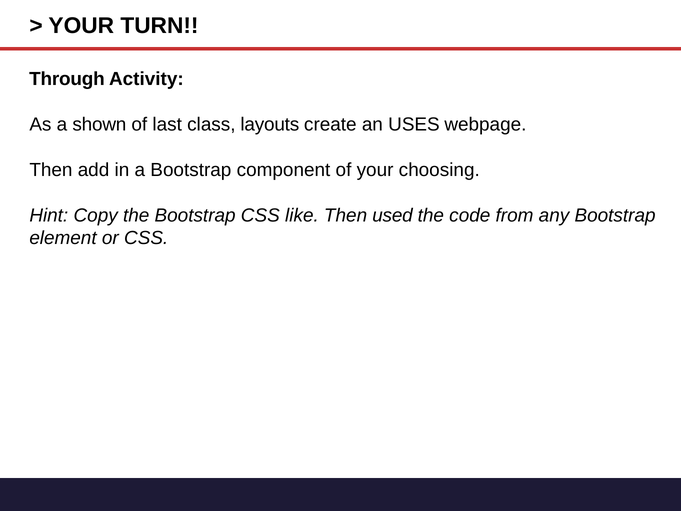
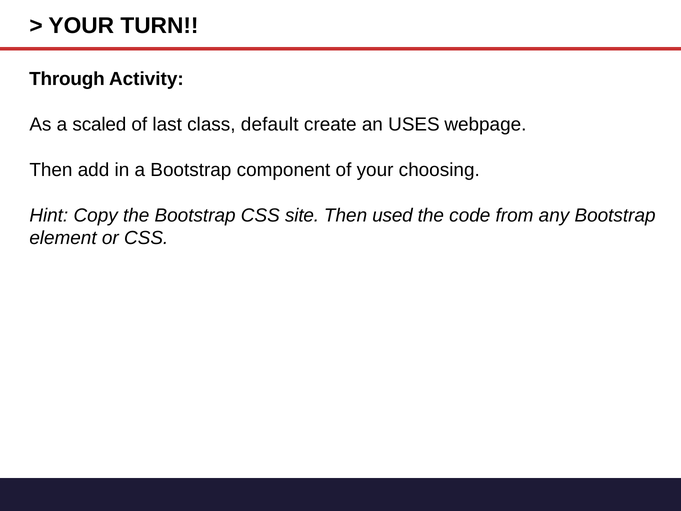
shown: shown -> scaled (99, 125)
layouts: layouts -> default (270, 125)
like: like -> site (302, 215)
